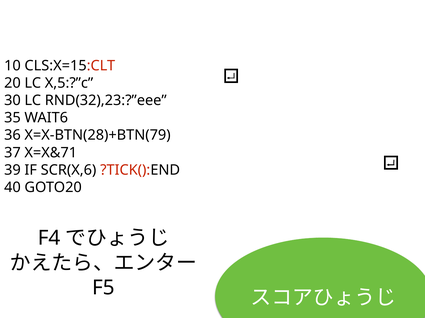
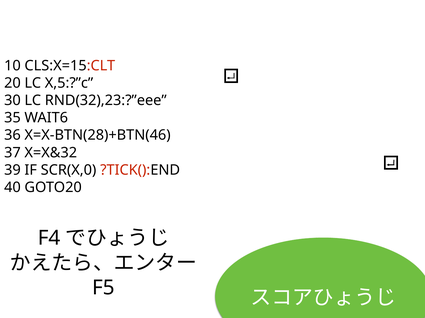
X=X-BTN(28)+BTN(79: X=X-BTN(28)+BTN(79 -> X=X-BTN(28)+BTN(46 (98, 135)
X=X&71: X=X&71 -> X=X&32 (51, 153)
SCR(X,6: SCR(X,6 -> SCR(X,0 (69, 170)
